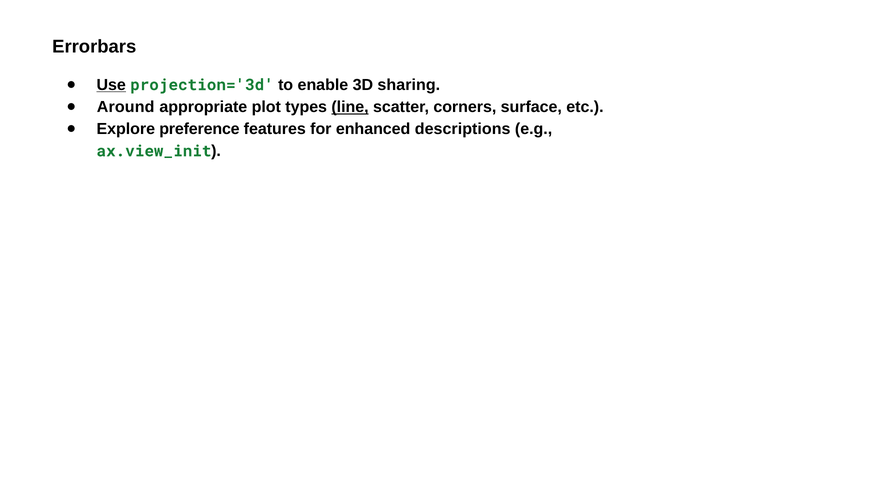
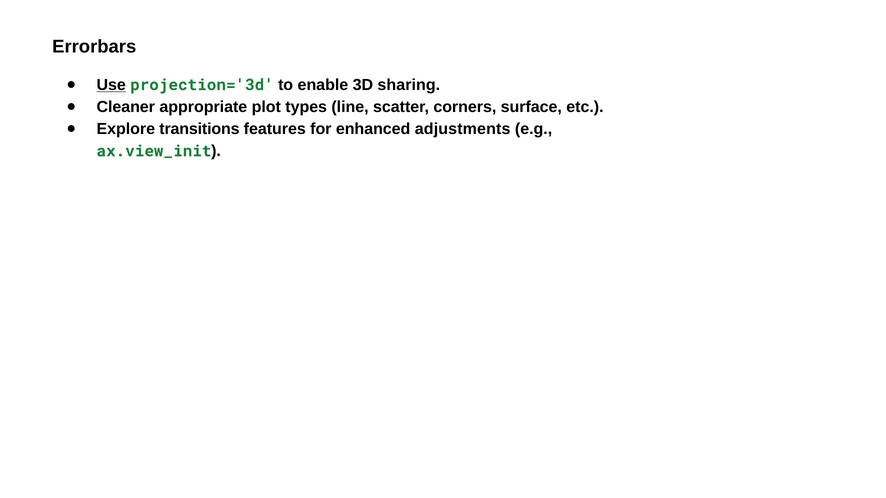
Around: Around -> Cleaner (126, 107)
line underline: present -> none (350, 107)
preference: preference -> transitions (199, 129)
descriptions: descriptions -> adjustments (463, 129)
